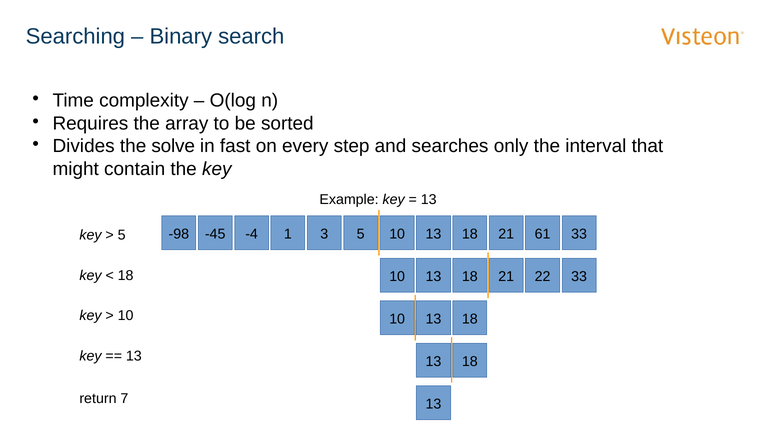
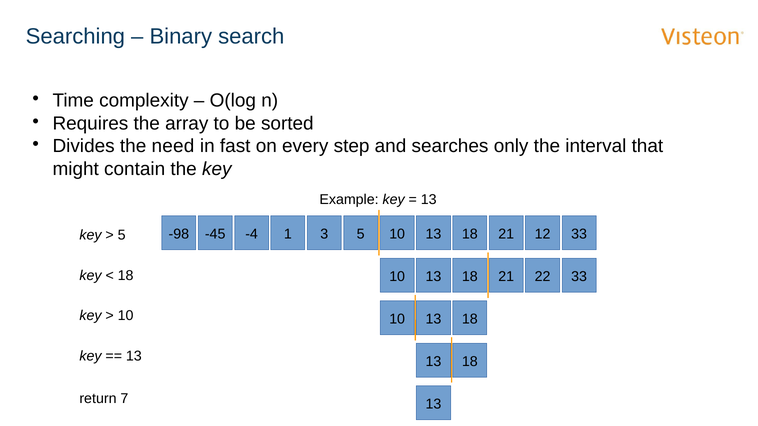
solve: solve -> need (173, 146)
61: 61 -> 12 (543, 234)
